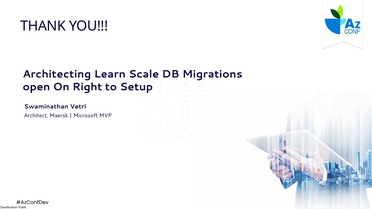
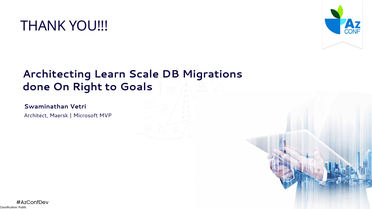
open: open -> done (36, 87)
Setup: Setup -> Goals (136, 87)
